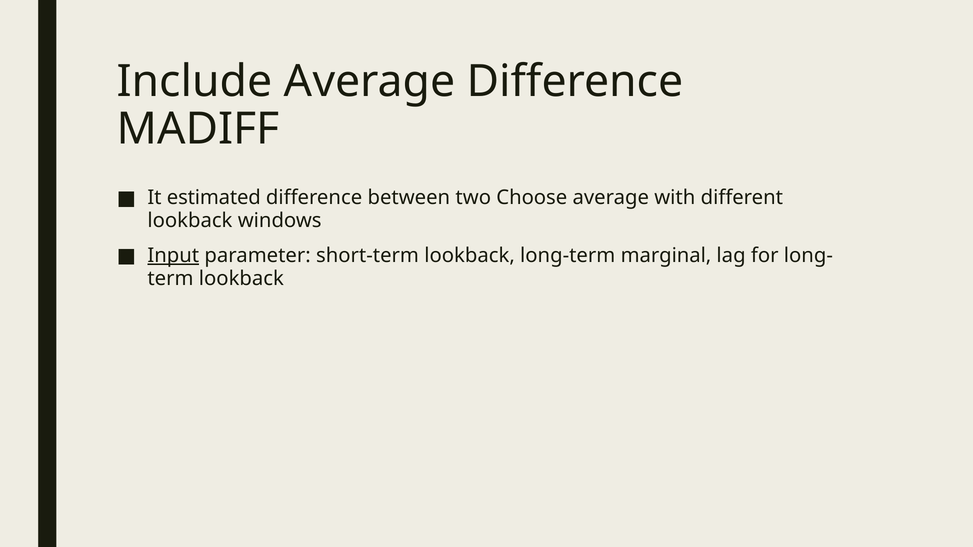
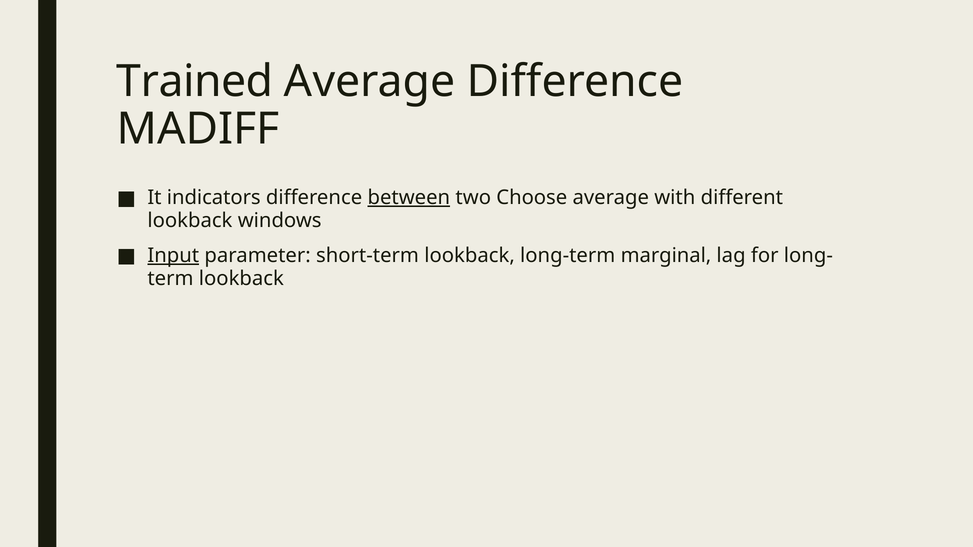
Include: Include -> Trained (195, 82)
estimated: estimated -> indicators (214, 198)
between underline: none -> present (409, 198)
